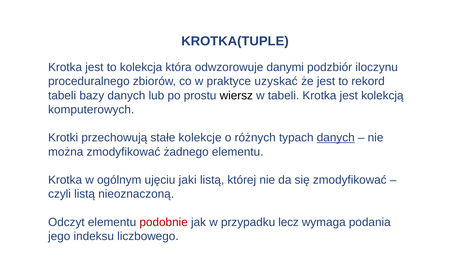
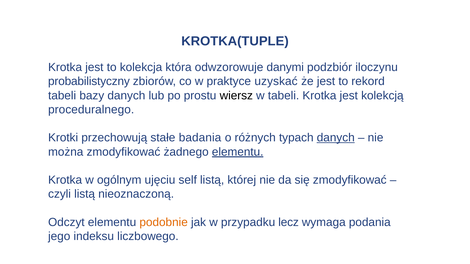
proceduralnego: proceduralnego -> probabilistyczny (89, 82)
komputerowych: komputerowych -> proceduralnego (91, 110)
kolekcje: kolekcje -> badania (200, 138)
elementu underline: none -> present (238, 152)
jaki: jaki -> self (188, 180)
podobnie colour: red -> orange (164, 223)
